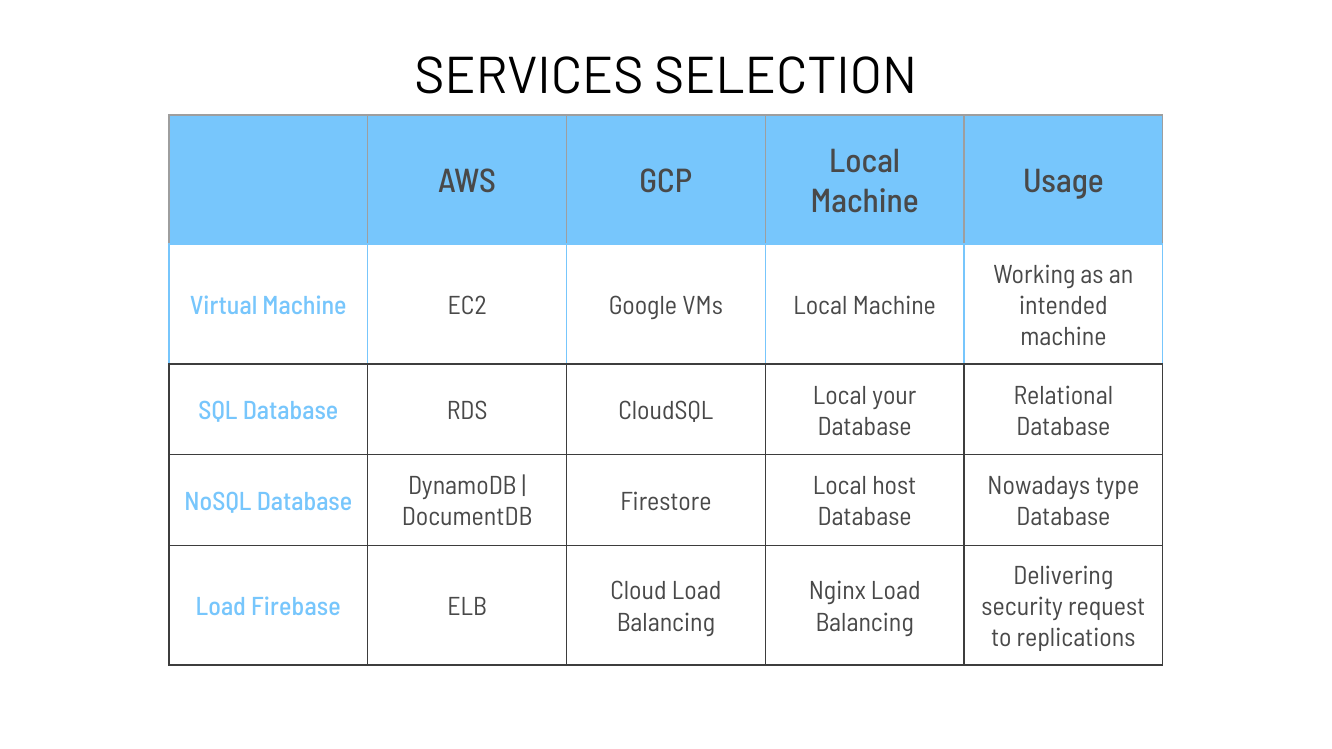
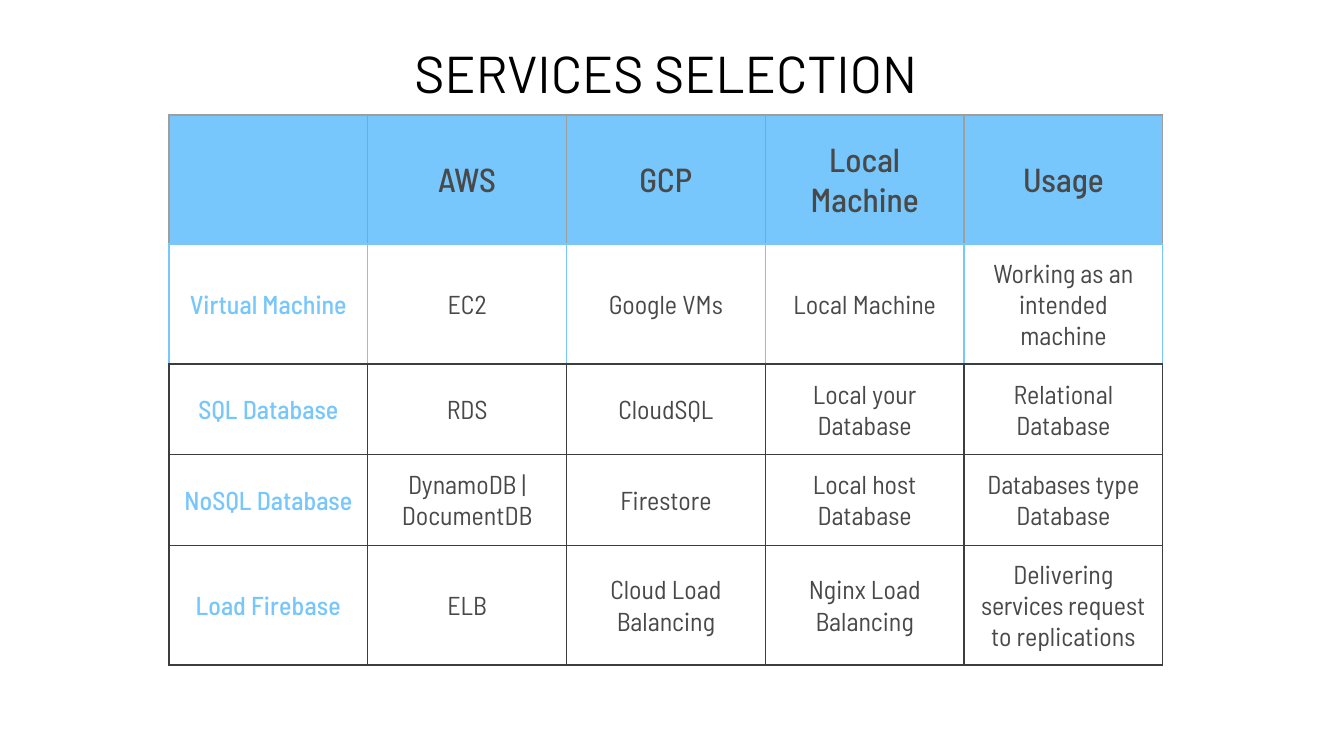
Nowadays: Nowadays -> Databases (1039, 486)
security: security -> services (1022, 607)
